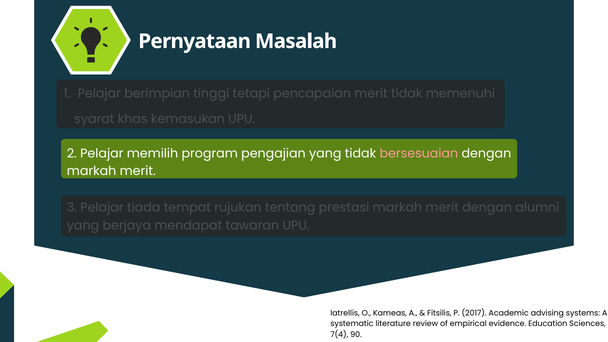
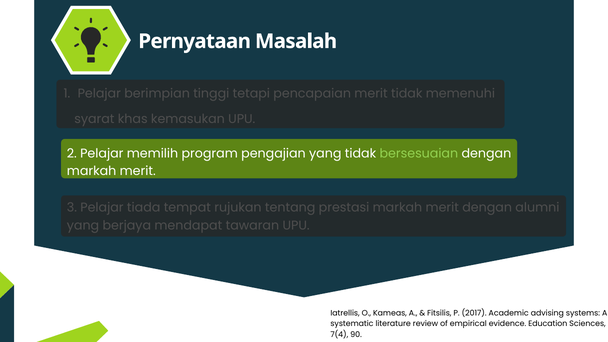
bersesuaian colour: pink -> light green (419, 154)
